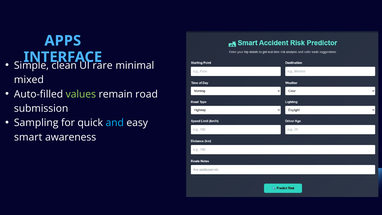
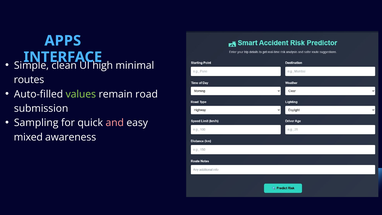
rare: rare -> high (103, 65)
mixed: mixed -> routes (29, 80)
and colour: light blue -> pink (115, 123)
smart: smart -> mixed (28, 137)
